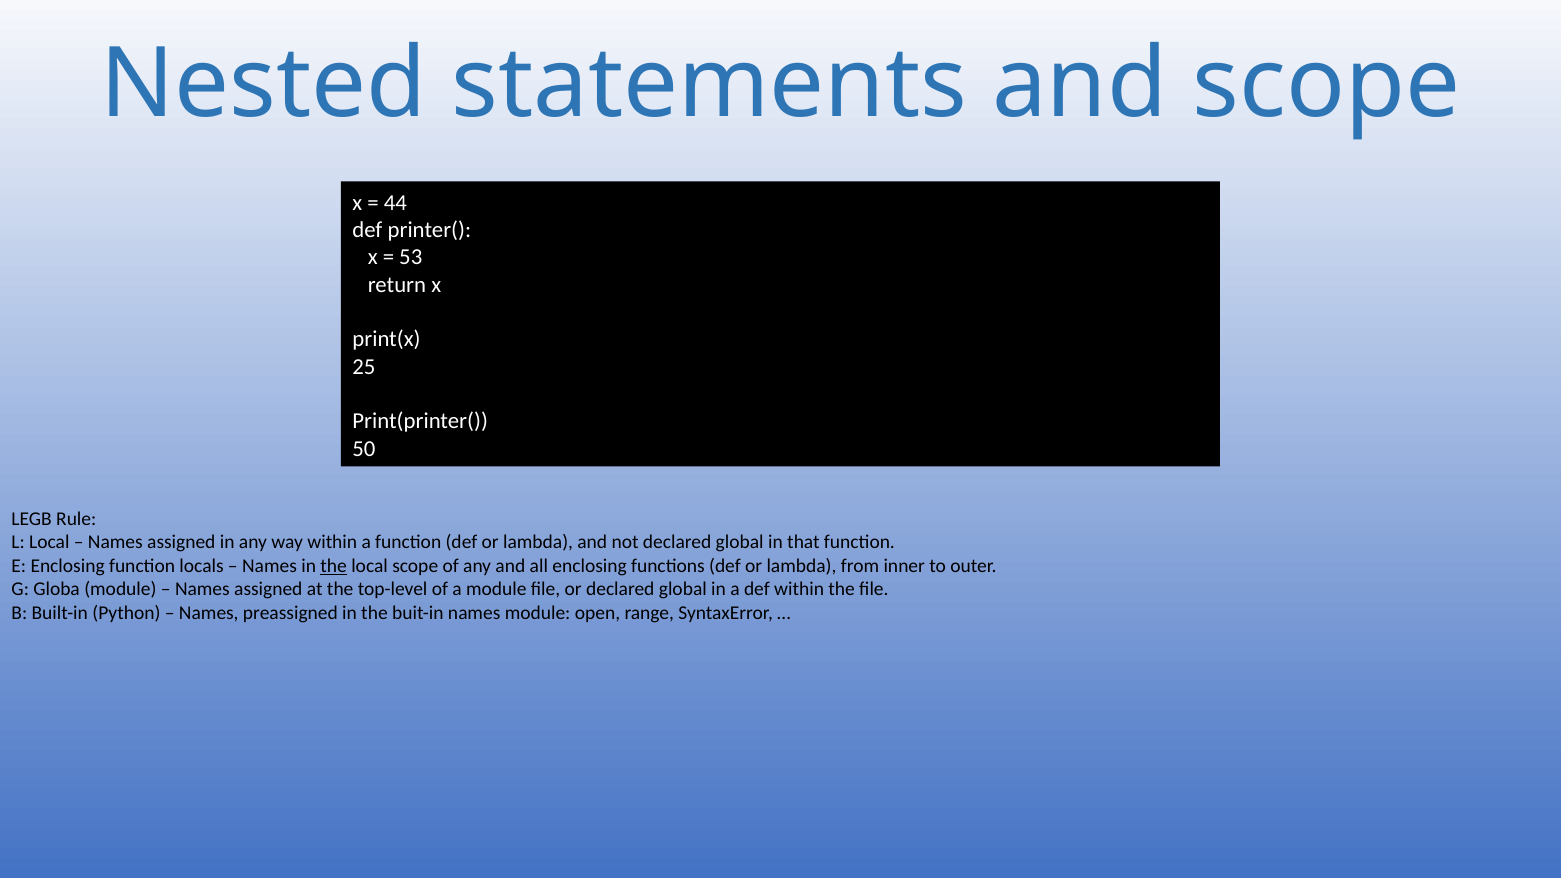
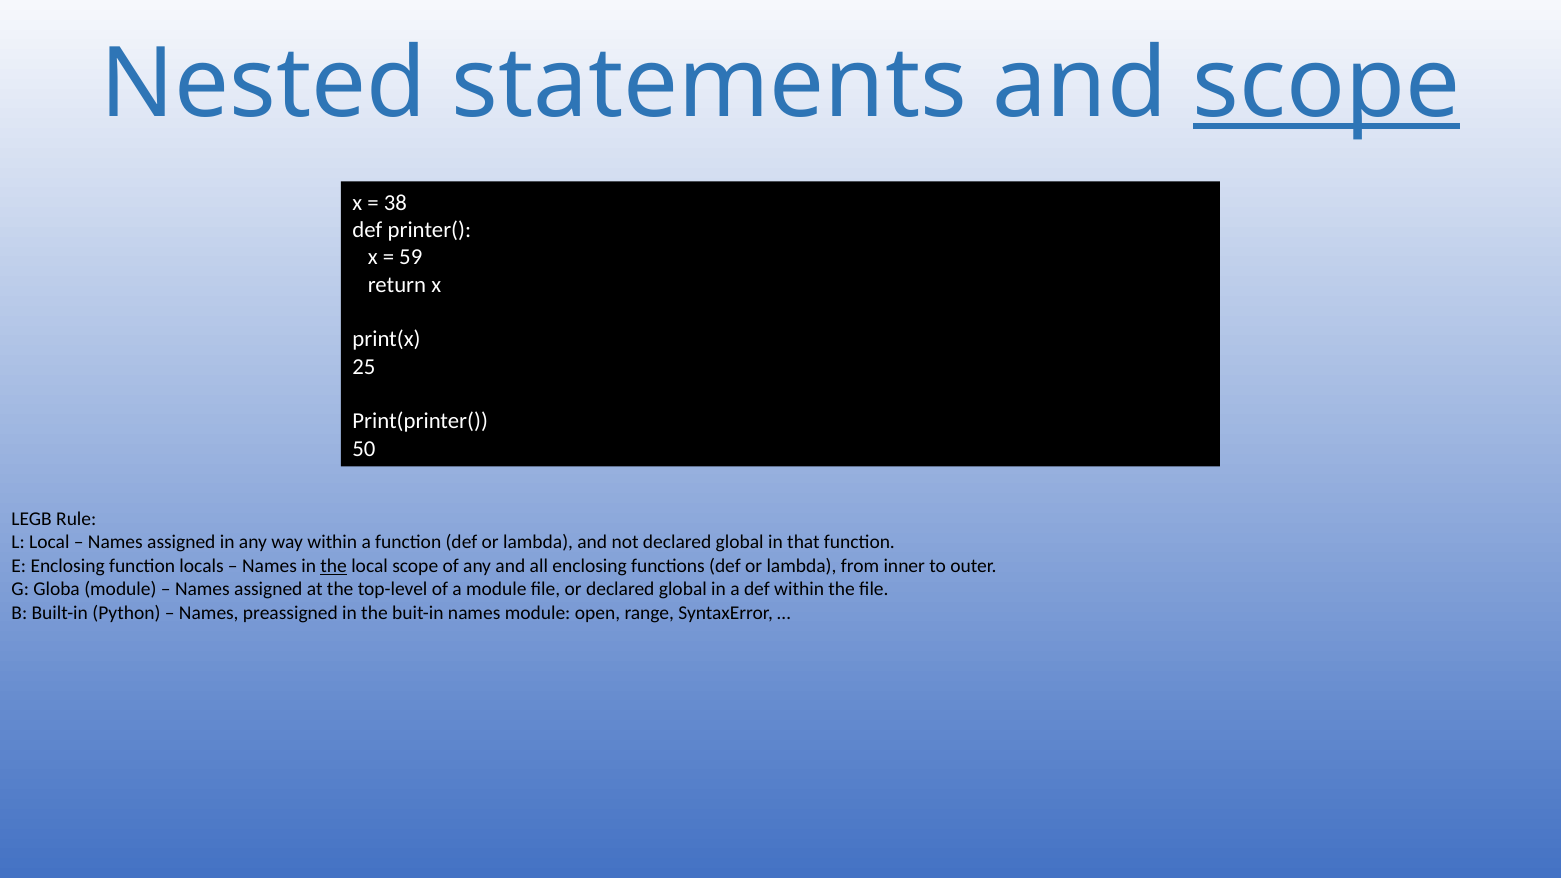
scope underline: none -> present (1326, 84)
44: 44 -> 38 (395, 203)
53: 53 -> 59 (411, 257)
